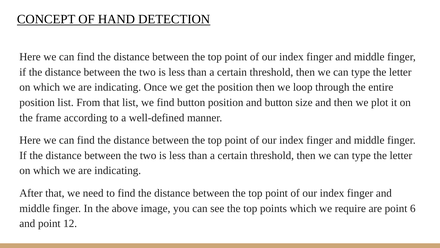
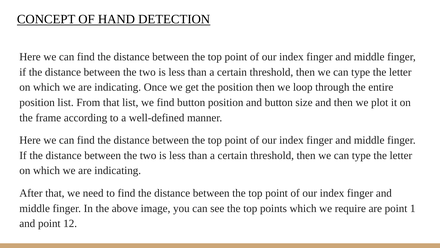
6: 6 -> 1 (413, 208)
